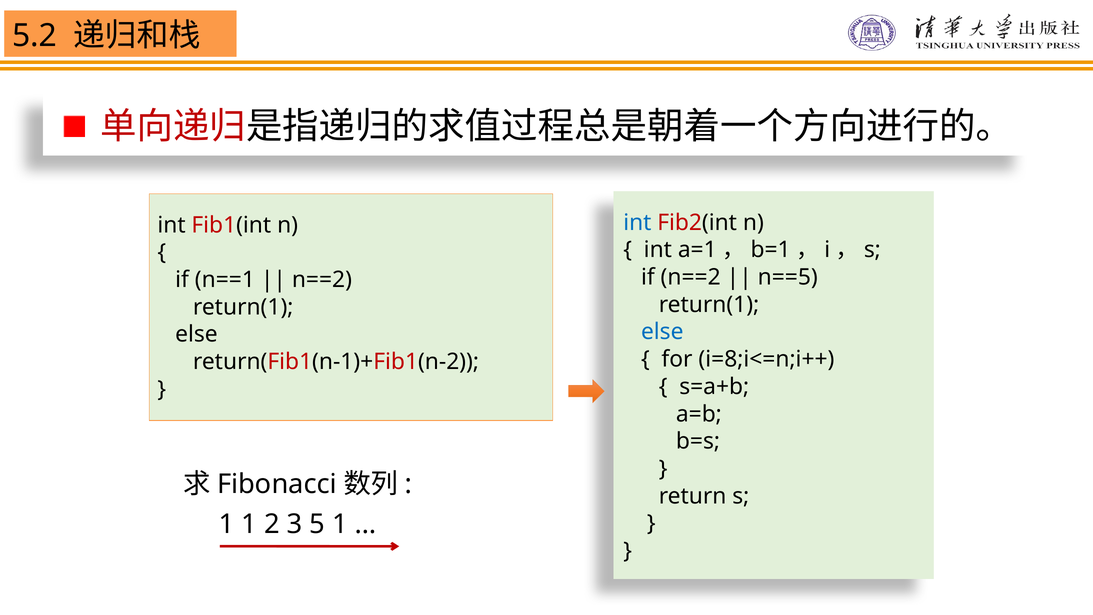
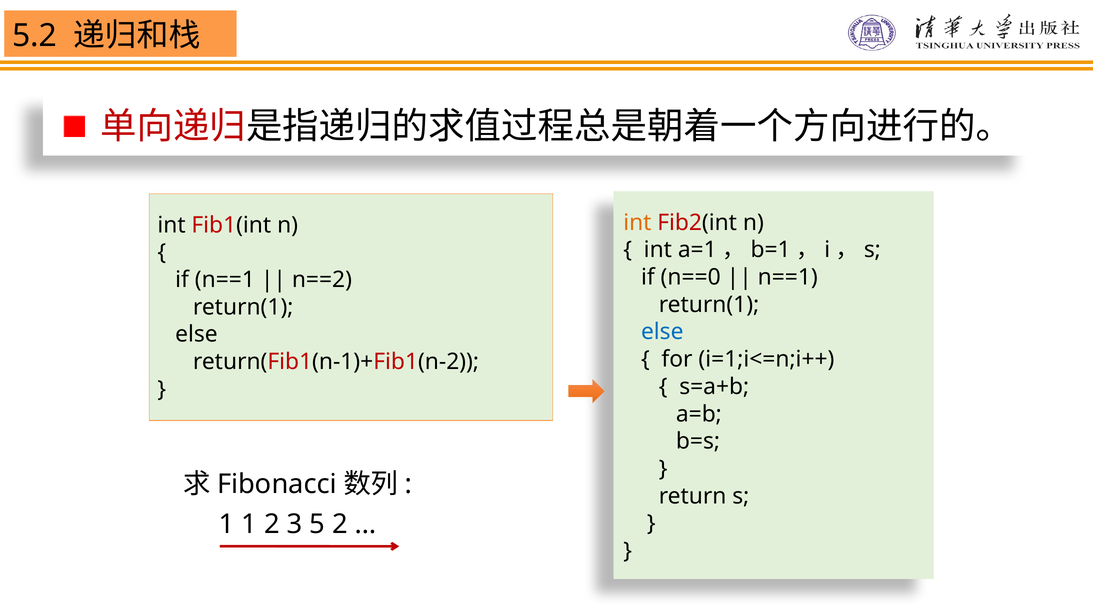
int colour: blue -> orange (637, 223)
if n==2: n==2 -> n==0 (691, 277)
n==5: n==5 -> n==1 (788, 277)
i=8;i<=n;i++: i=8;i<=n;i++ -> i=1;i<=n;i++ (766, 359)
5 1: 1 -> 2 (340, 524)
